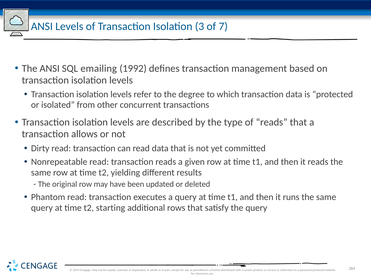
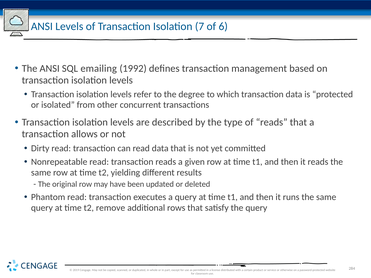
3: 3 -> 7 (200, 27)
7: 7 -> 6 (223, 27)
starting: starting -> remove (111, 208)
